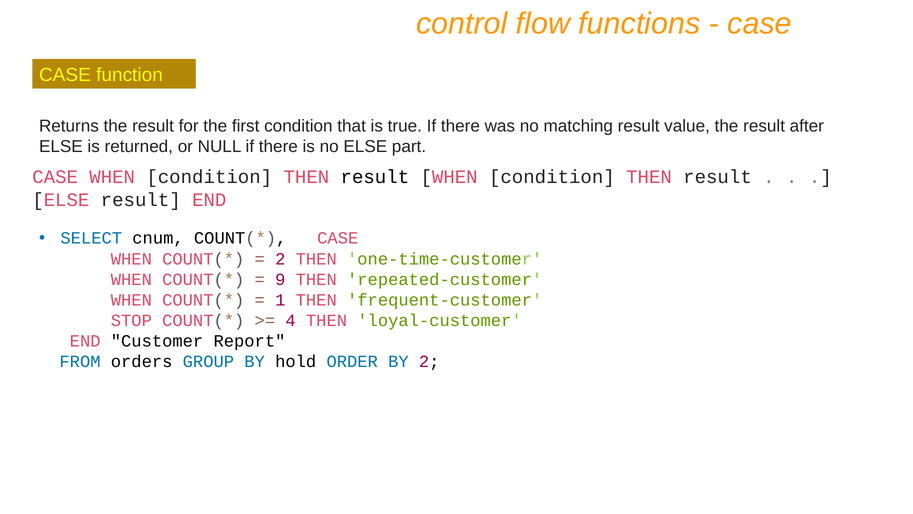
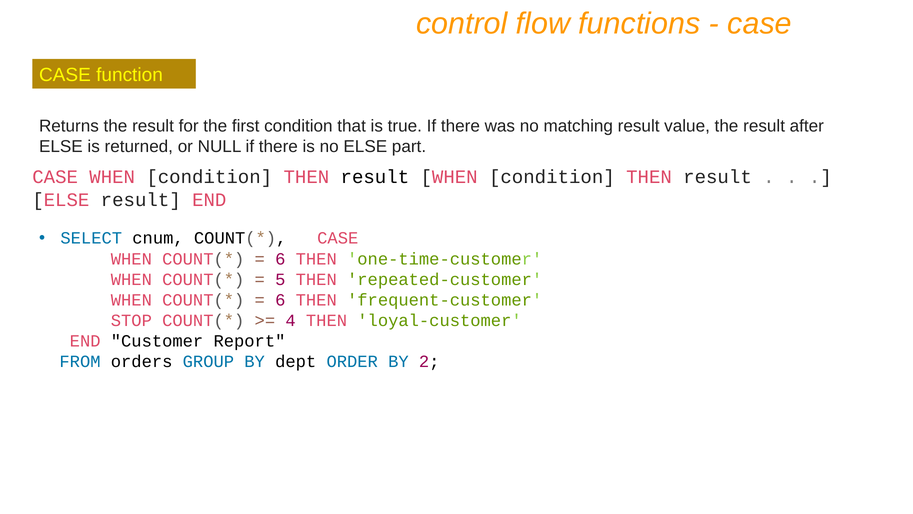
2: 2 -> 6 (280, 259)
9: 9 -> 5 (280, 279)
1: 1 -> 6 (280, 300)
hold: hold -> dept (296, 361)
